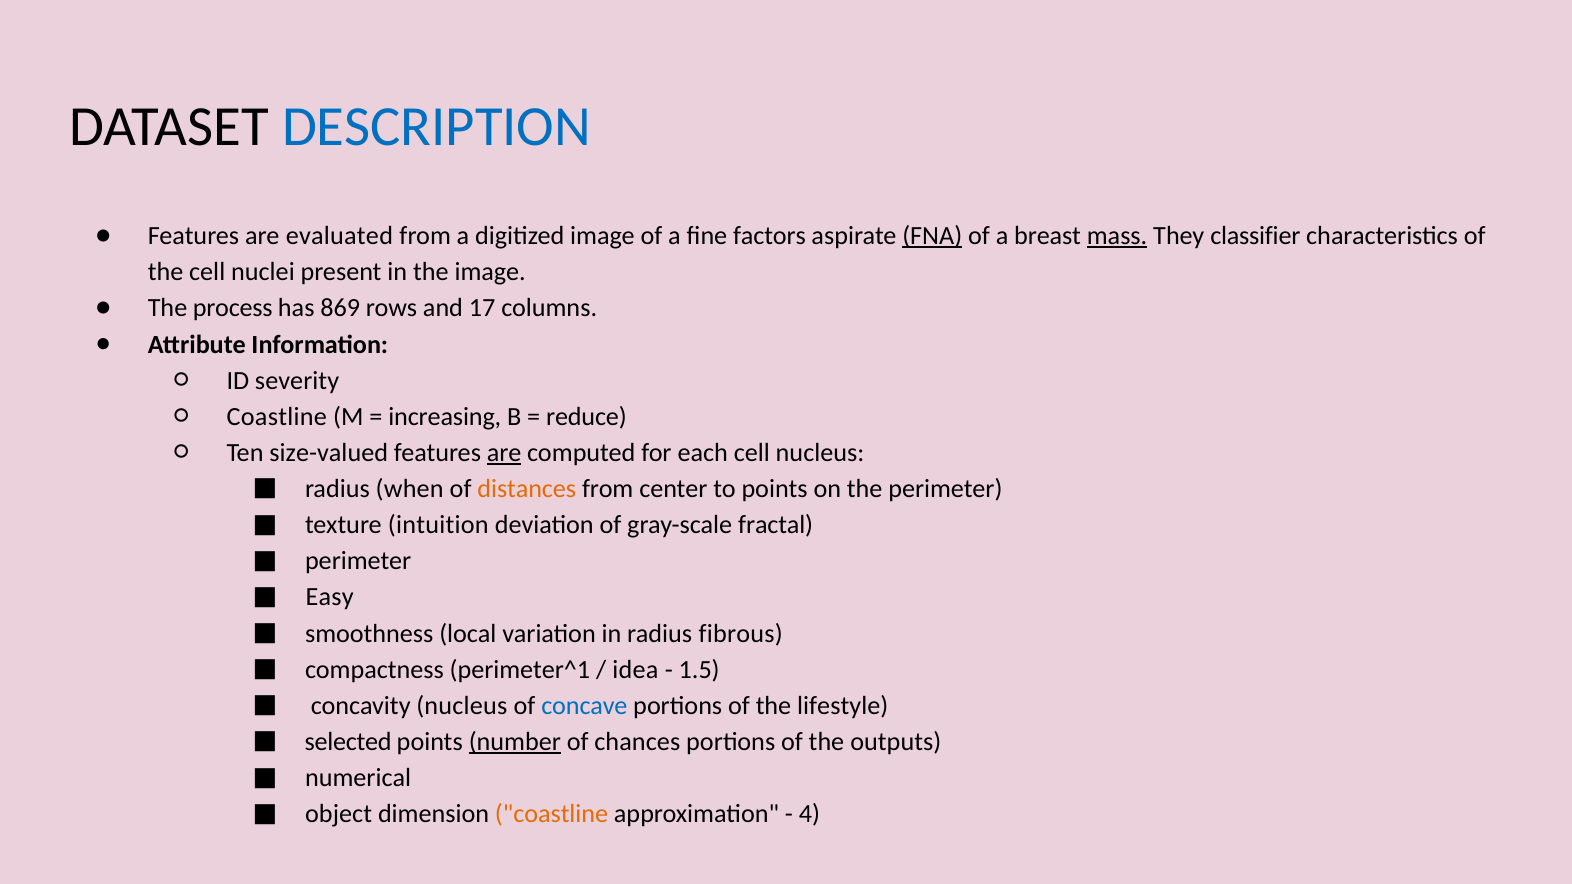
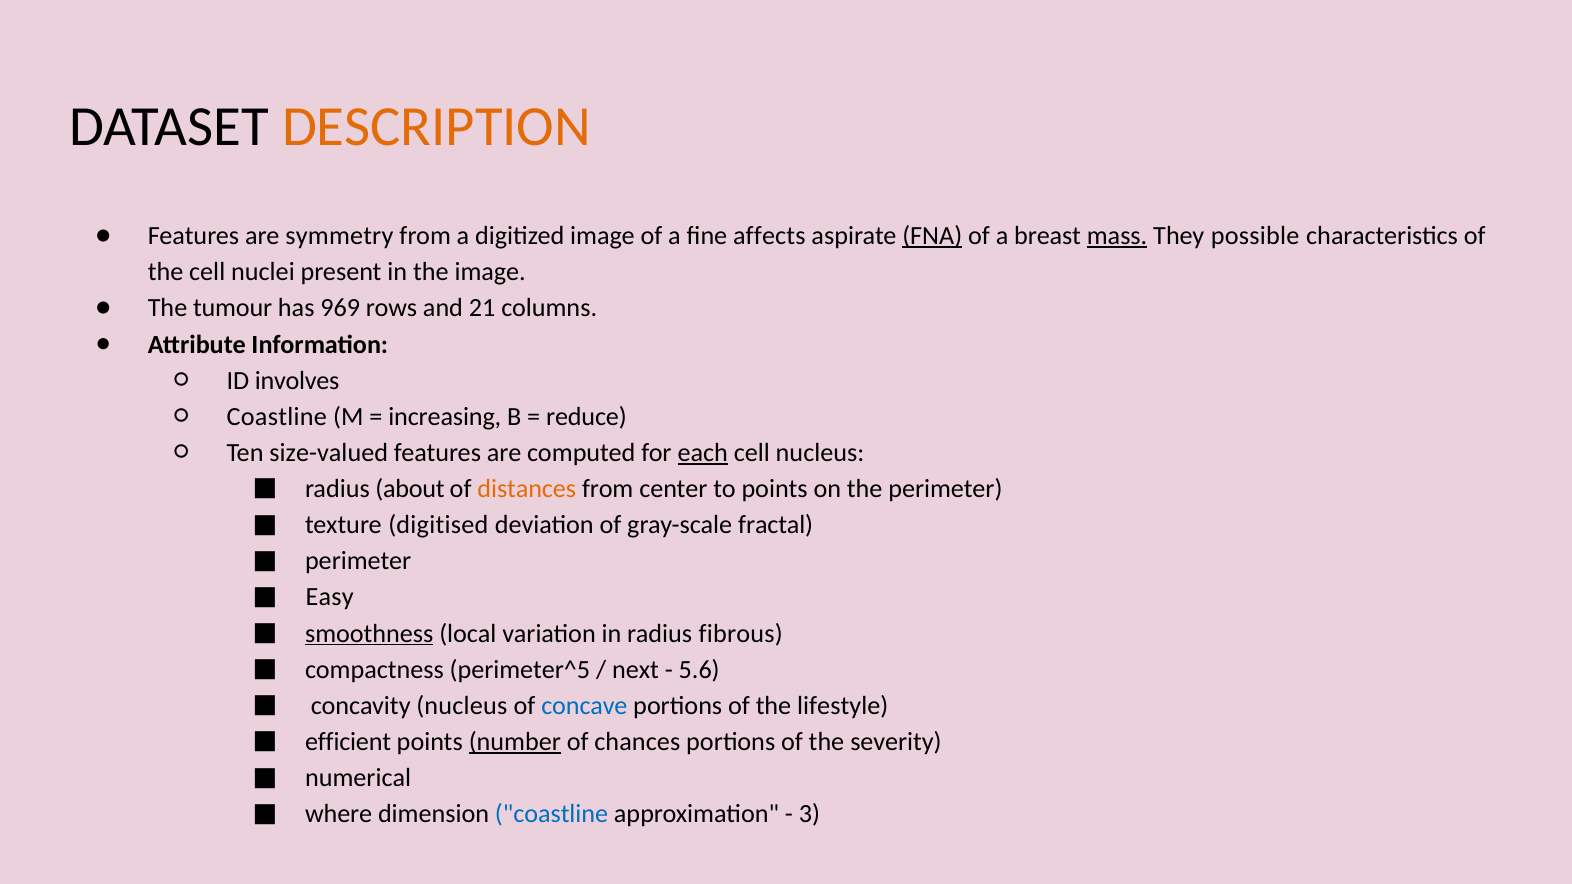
DESCRIPTION colour: blue -> orange (437, 127)
evaluated: evaluated -> symmetry (339, 236)
factors: factors -> affects (769, 236)
classifier: classifier -> possible (1255, 236)
process: process -> tumour (233, 308)
869: 869 -> 969 (340, 308)
17: 17 -> 21 (482, 308)
severity: severity -> involves (297, 381)
are underline: present -> none (504, 453)
each underline: none -> present (703, 453)
when: when -> about (410, 489)
intuition: intuition -> digitised (438, 525)
smoothness underline: none -> present (369, 634)
perimeter^1: perimeter^1 -> perimeter^5 (520, 670)
idea: idea -> next (635, 670)
1.5: 1.5 -> 5.6 (699, 670)
selected: selected -> efficient (348, 742)
outputs: outputs -> severity (896, 742)
object: object -> where (339, 814)
coastline colour: orange -> blue (552, 814)
4: 4 -> 3 (809, 814)
